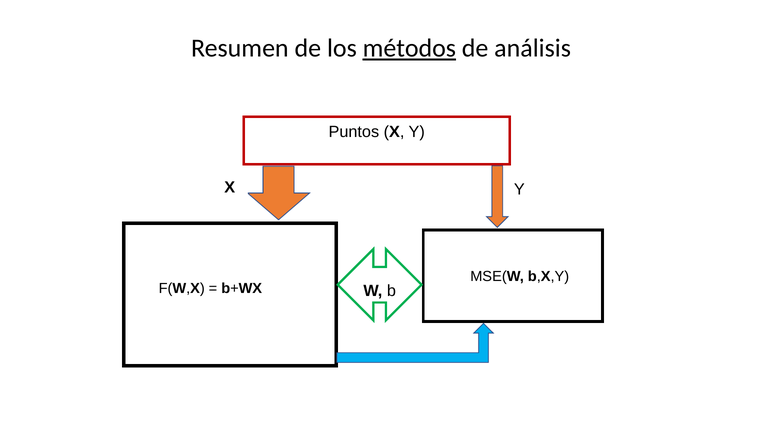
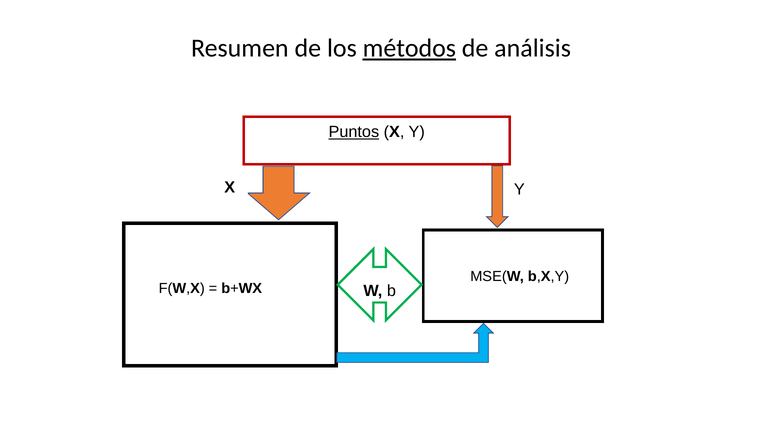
Puntos underline: none -> present (354, 132)
